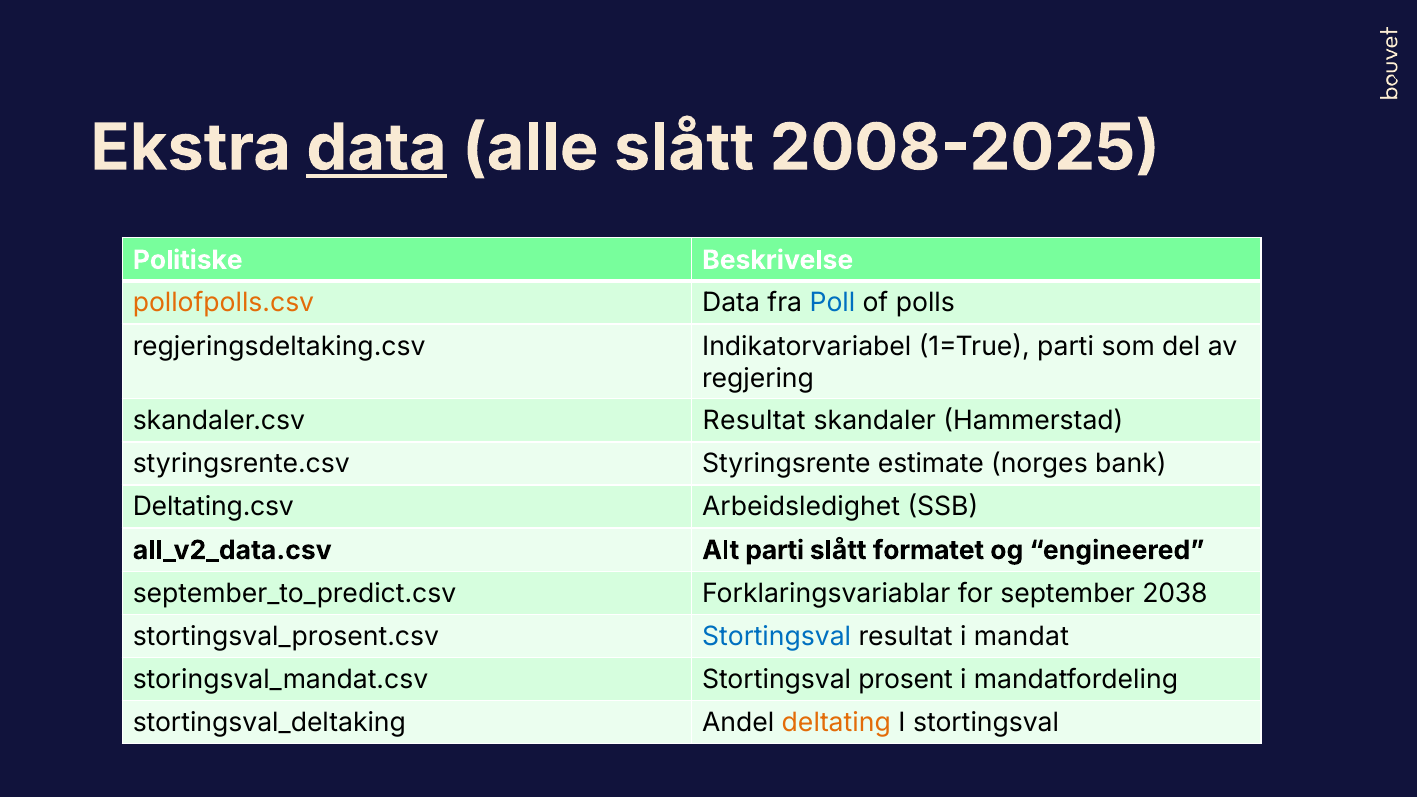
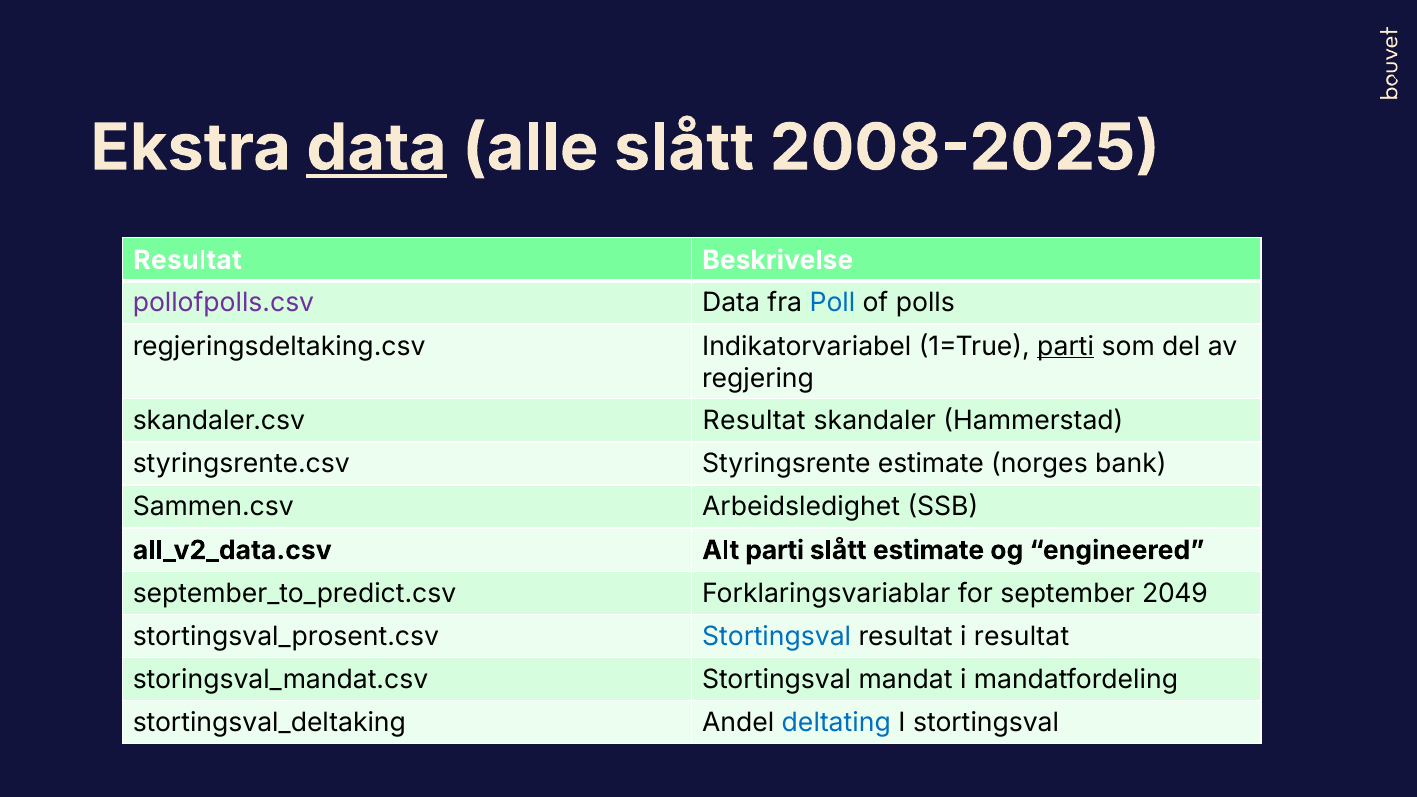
Politiske: Politiske -> Resultat (187, 260)
pollofpolls.csv colour: orange -> purple (223, 303)
parti underline: none -> present (1066, 346)
Deltating.csv: Deltating.csv -> Sammen.csv (213, 507)
slått formatet: formatet -> estimate (928, 550)
2038: 2038 -> 2049 (1175, 593)
i mandat: mandat -> resultat (1022, 637)
prosent: prosent -> mandat (906, 680)
deltating colour: orange -> blue (836, 723)
